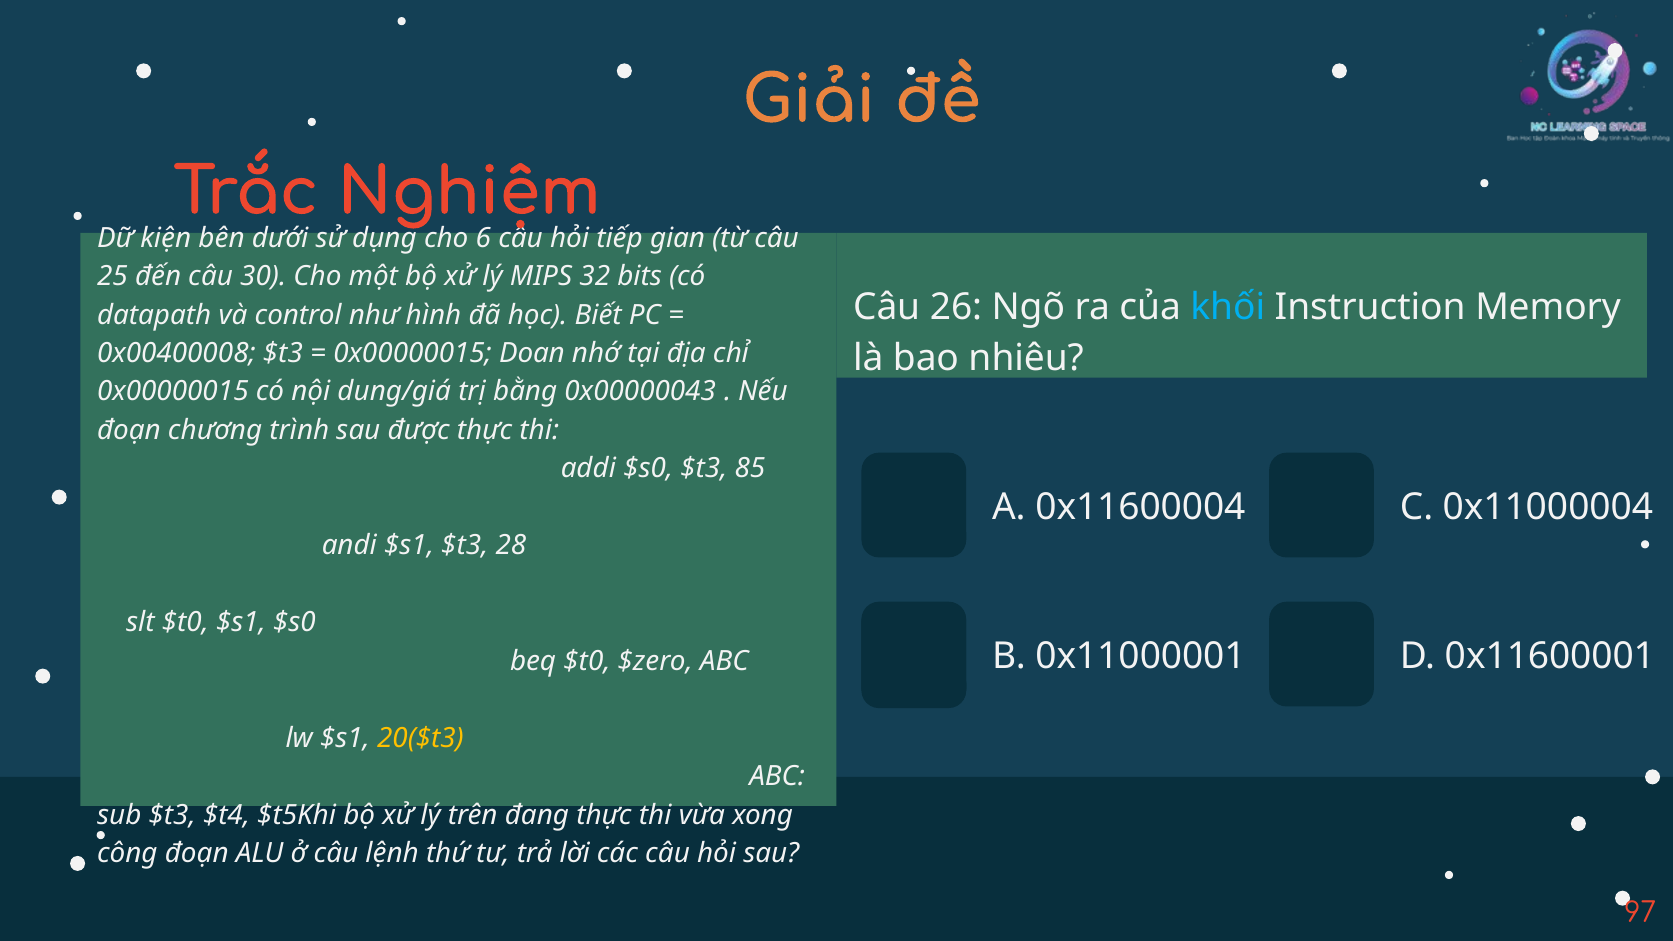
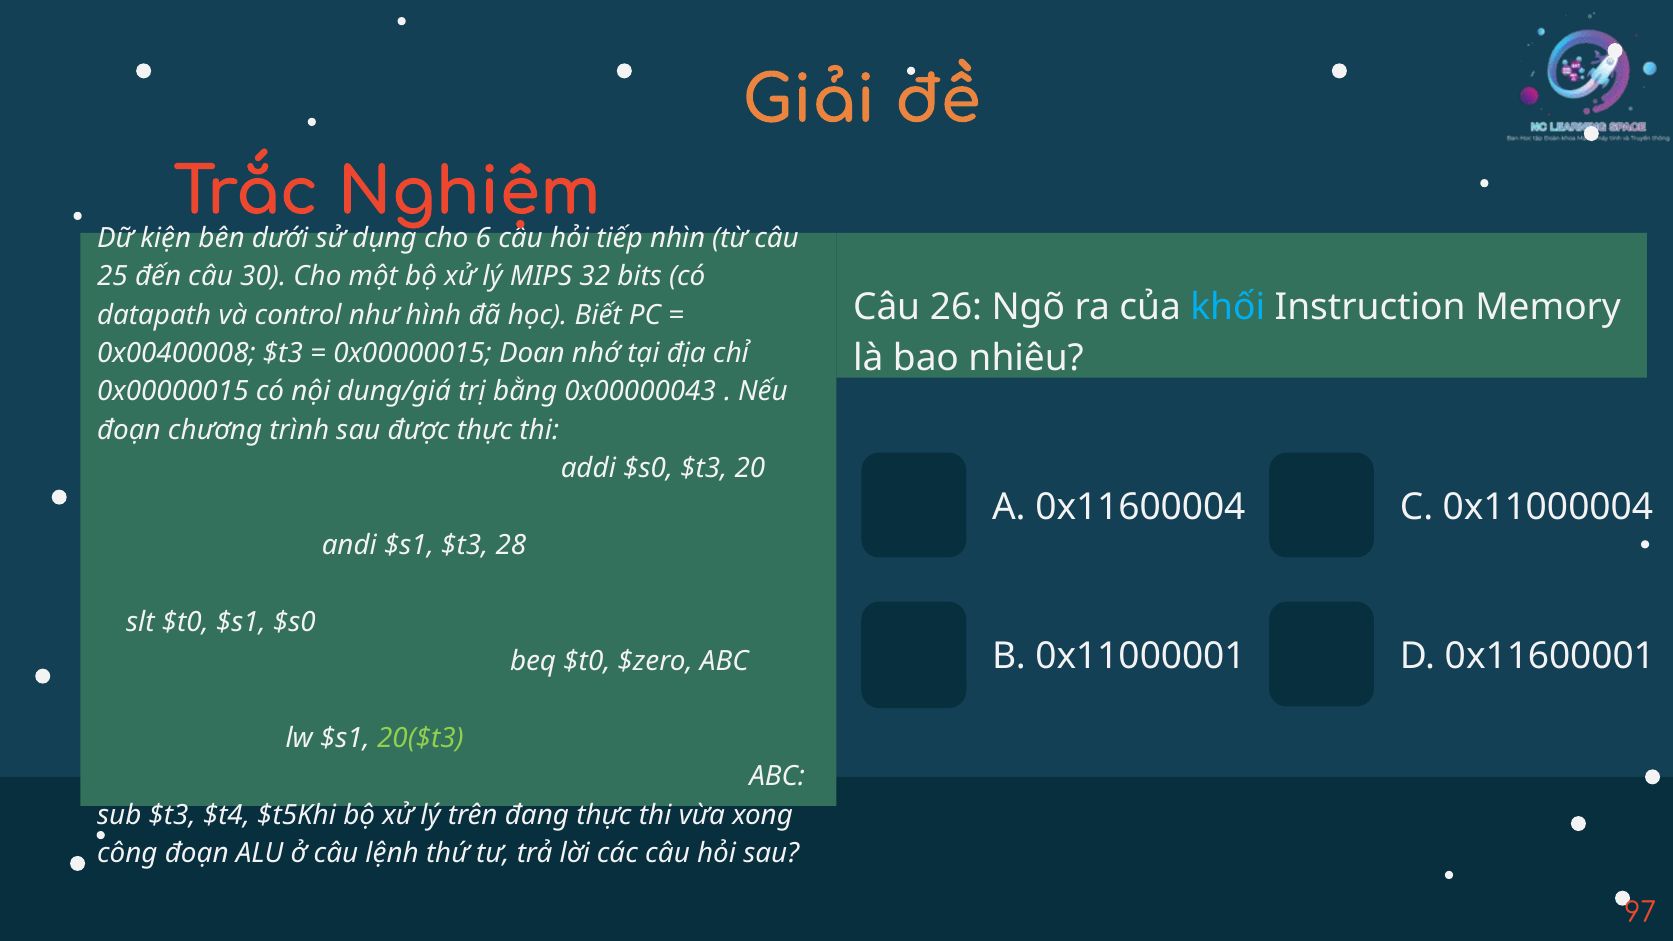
gian: gian -> nhìn (678, 238)
85: 85 -> 20 (750, 469)
20($t3 colour: yellow -> light green (420, 738)
